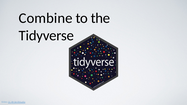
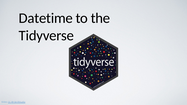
Combine: Combine -> Datetime (46, 18)
